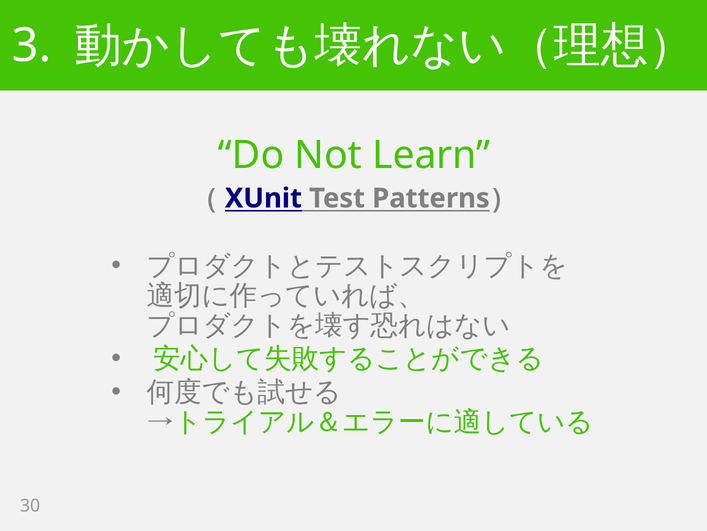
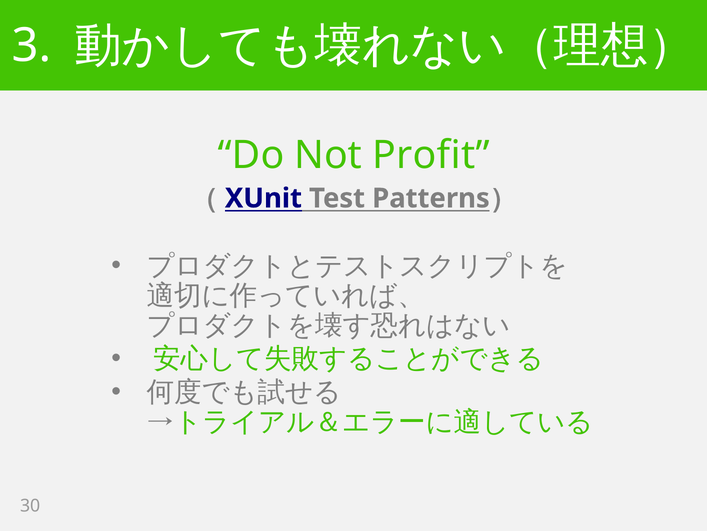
Learn: Learn -> Profit (431, 155)
